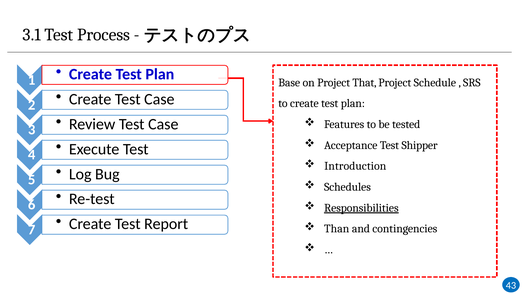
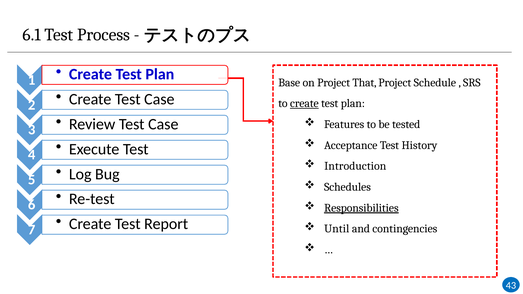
3.1: 3.1 -> 6.1 (32, 35)
create underline: none -> present (304, 103)
Shipper: Shipper -> History (419, 145)
Than: Than -> Until (337, 229)
